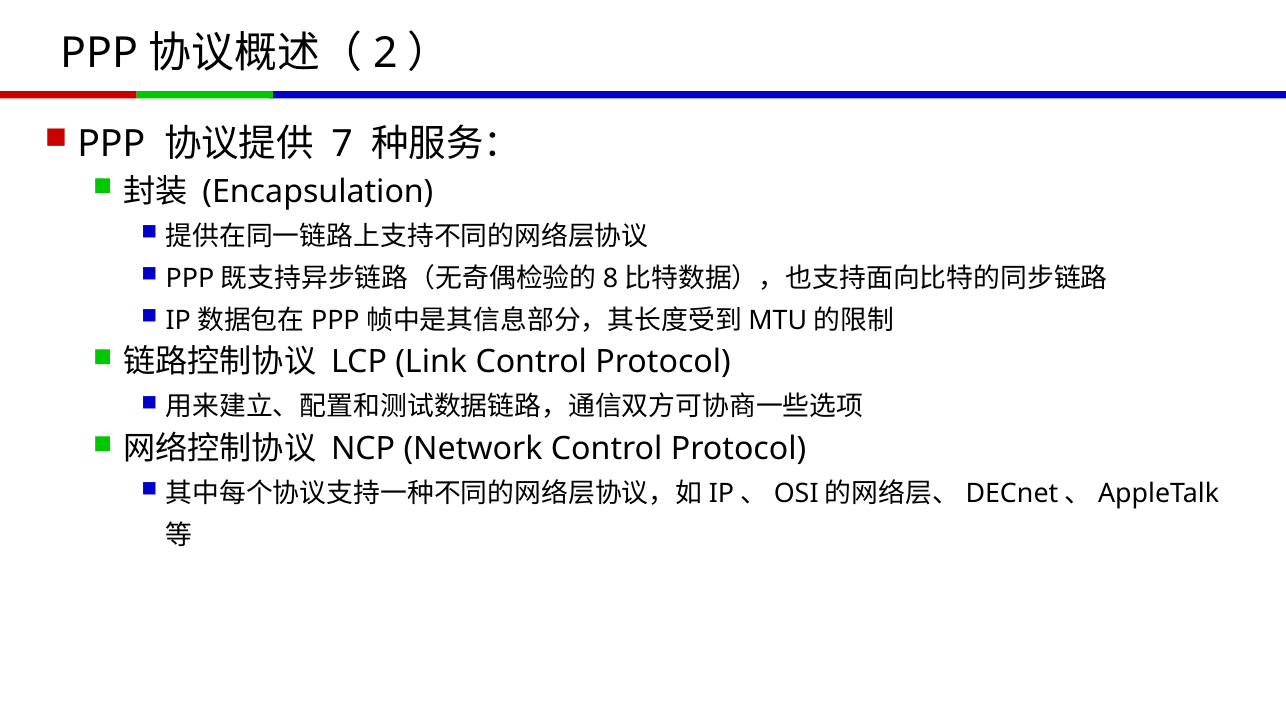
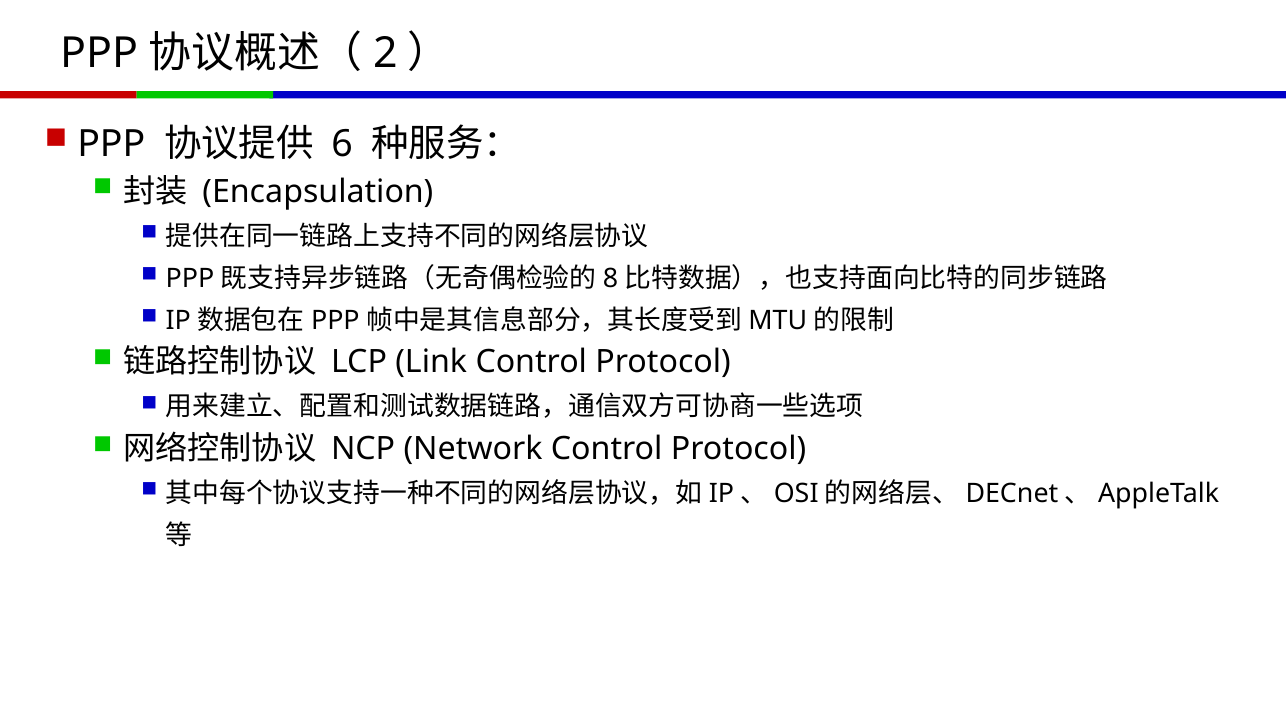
7: 7 -> 6 (342, 144)
